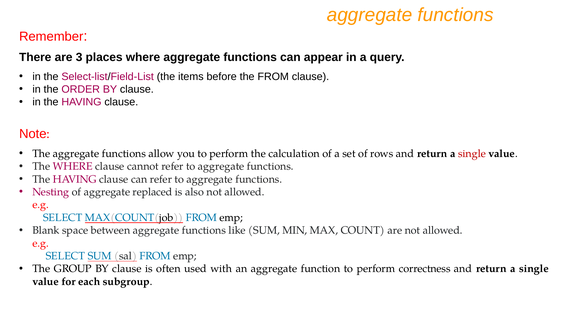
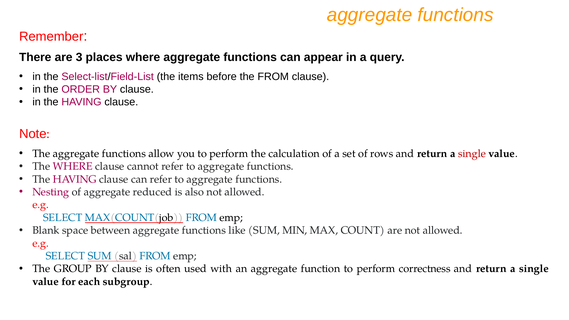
replaced: replaced -> reduced (152, 192)
